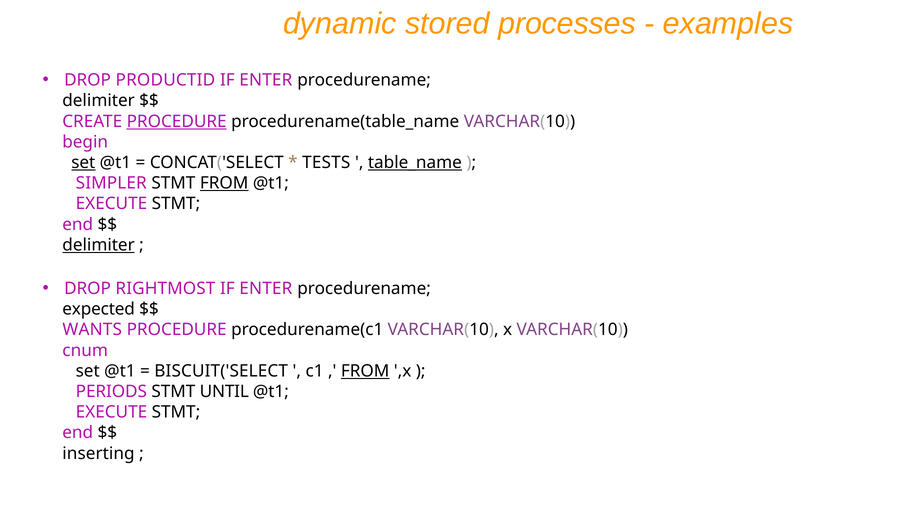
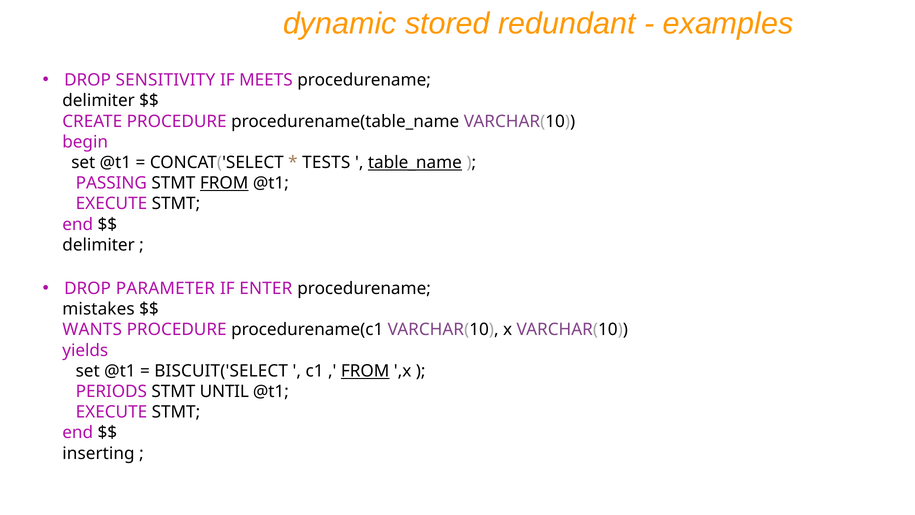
processes: processes -> redundant (567, 24)
PRODUCTID: PRODUCTID -> SENSITIVITY (165, 80)
ENTER: ENTER -> MEETS (266, 80)
PROCEDURE underline: present -> none (177, 121)
set underline: present -> none (83, 163)
SIMPLER: SIMPLER -> PASSING (111, 183)
delimiter underline: present -> none (99, 245)
RIGHTMOST: RIGHTMOST -> PARAMETER (165, 288)
expected: expected -> mistakes (98, 309)
cnum: cnum -> yields (85, 350)
